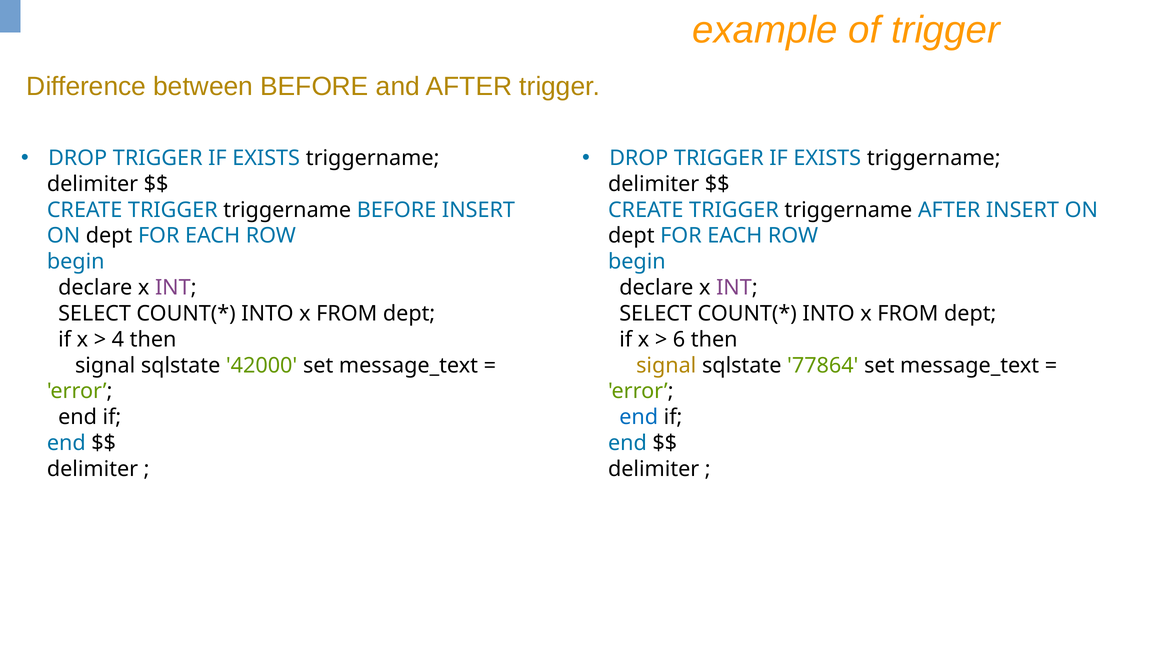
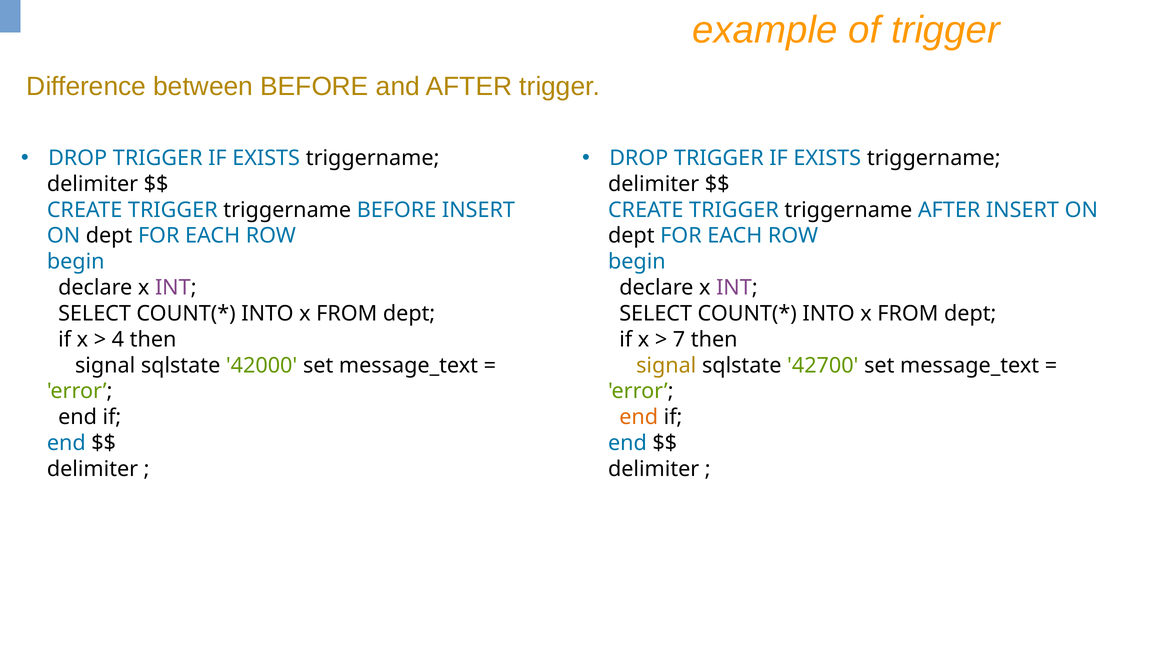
6: 6 -> 7 (679, 340)
77864: 77864 -> 42700 (823, 366)
end colour: blue -> orange (639, 418)
